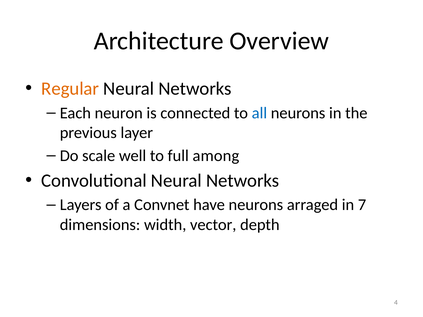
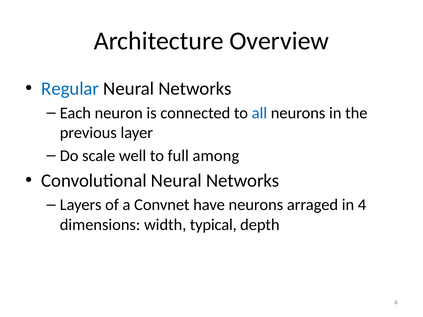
Regular colour: orange -> blue (70, 89)
in 7: 7 -> 4 (362, 205)
vector: vector -> typical (213, 225)
